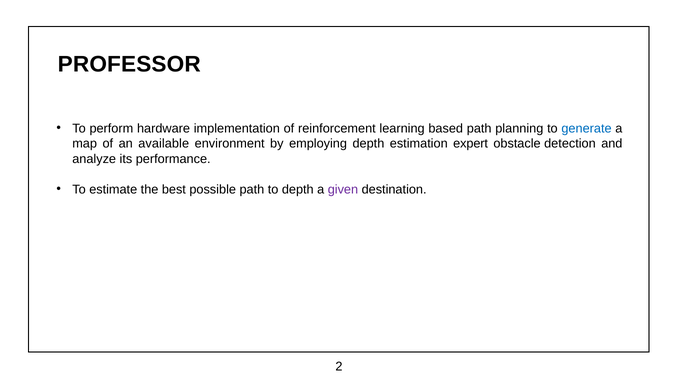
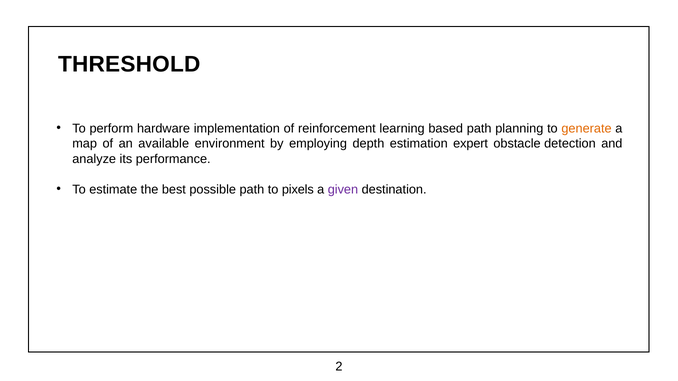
PROFESSOR: PROFESSOR -> THRESHOLD (129, 65)
generate colour: blue -> orange (587, 129)
to depth: depth -> pixels (298, 190)
